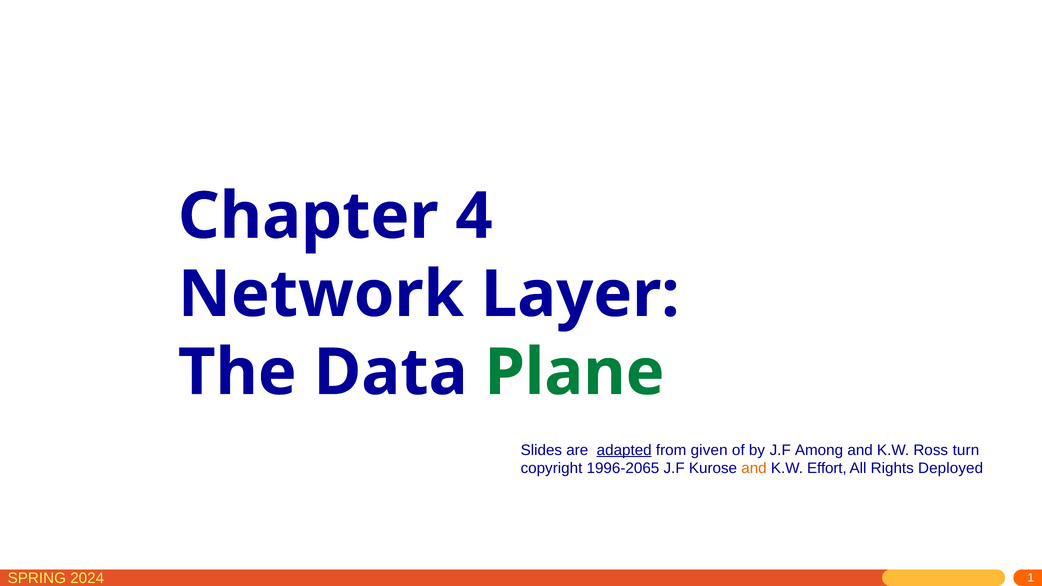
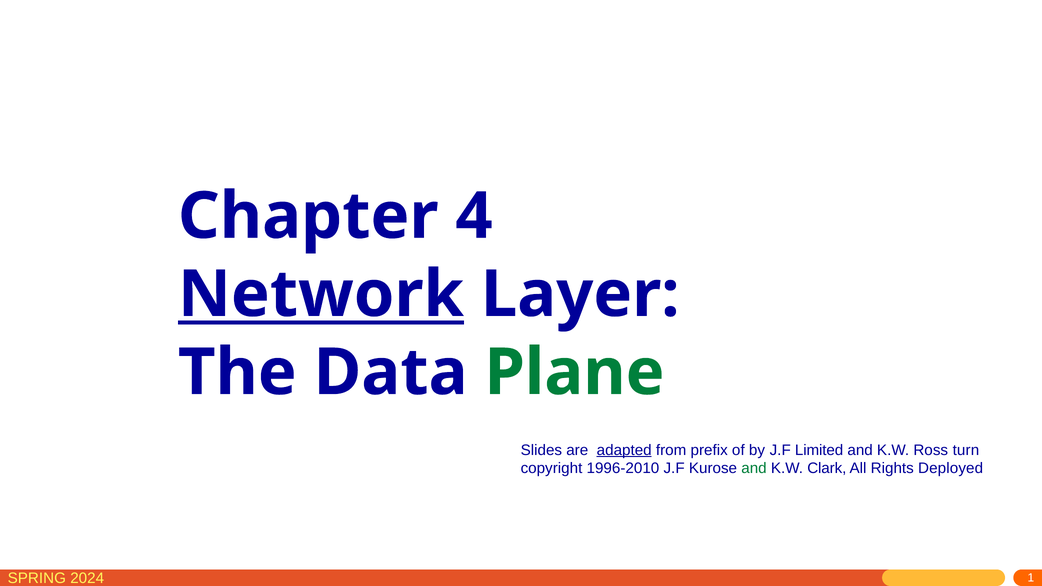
Network underline: none -> present (321, 295)
given: given -> prefix (709, 450)
Among: Among -> Limited (819, 450)
1996-2065: 1996-2065 -> 1996-2010 (623, 468)
and colour: orange -> green (754, 468)
Effort: Effort -> Clark (827, 468)
